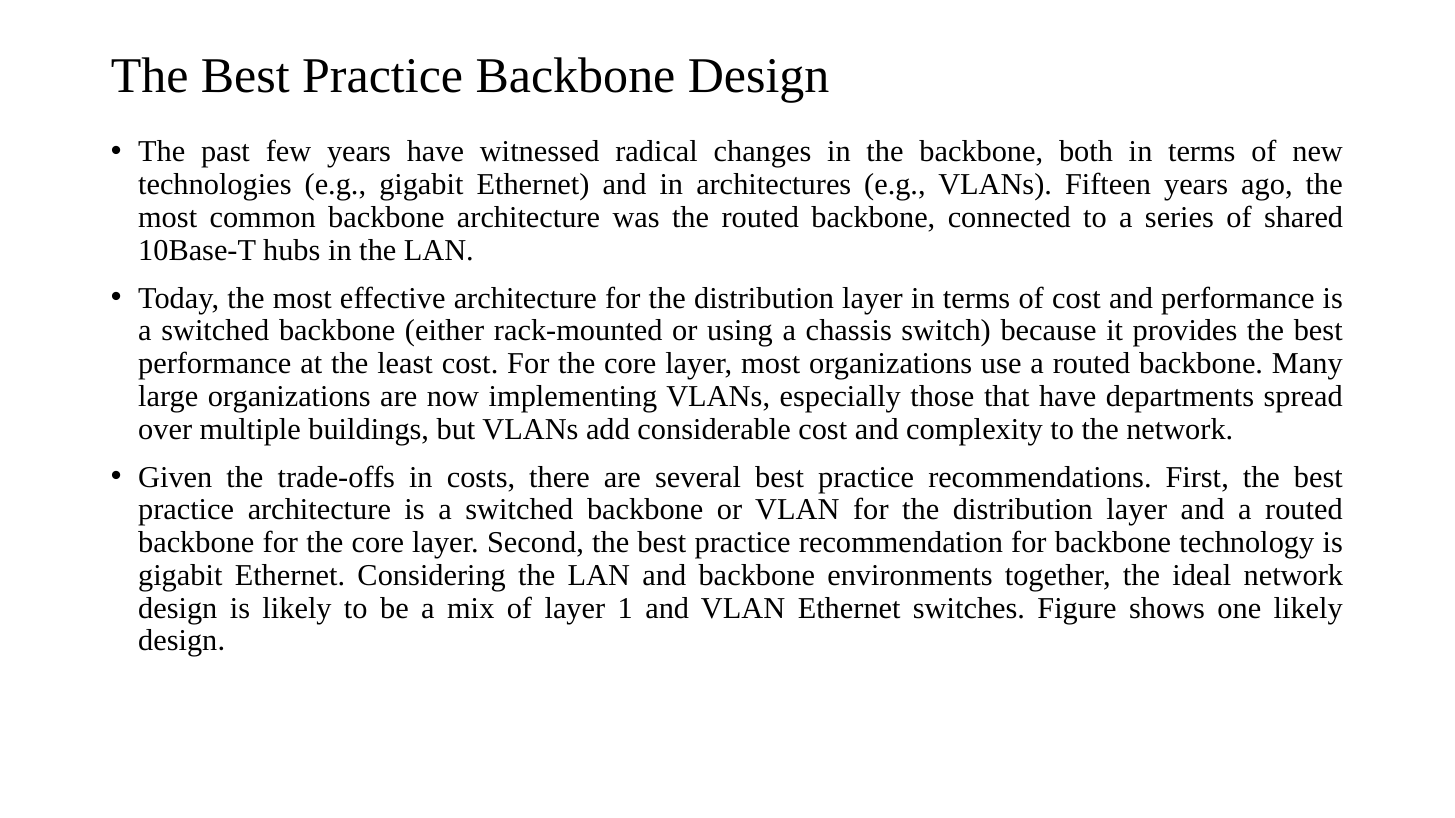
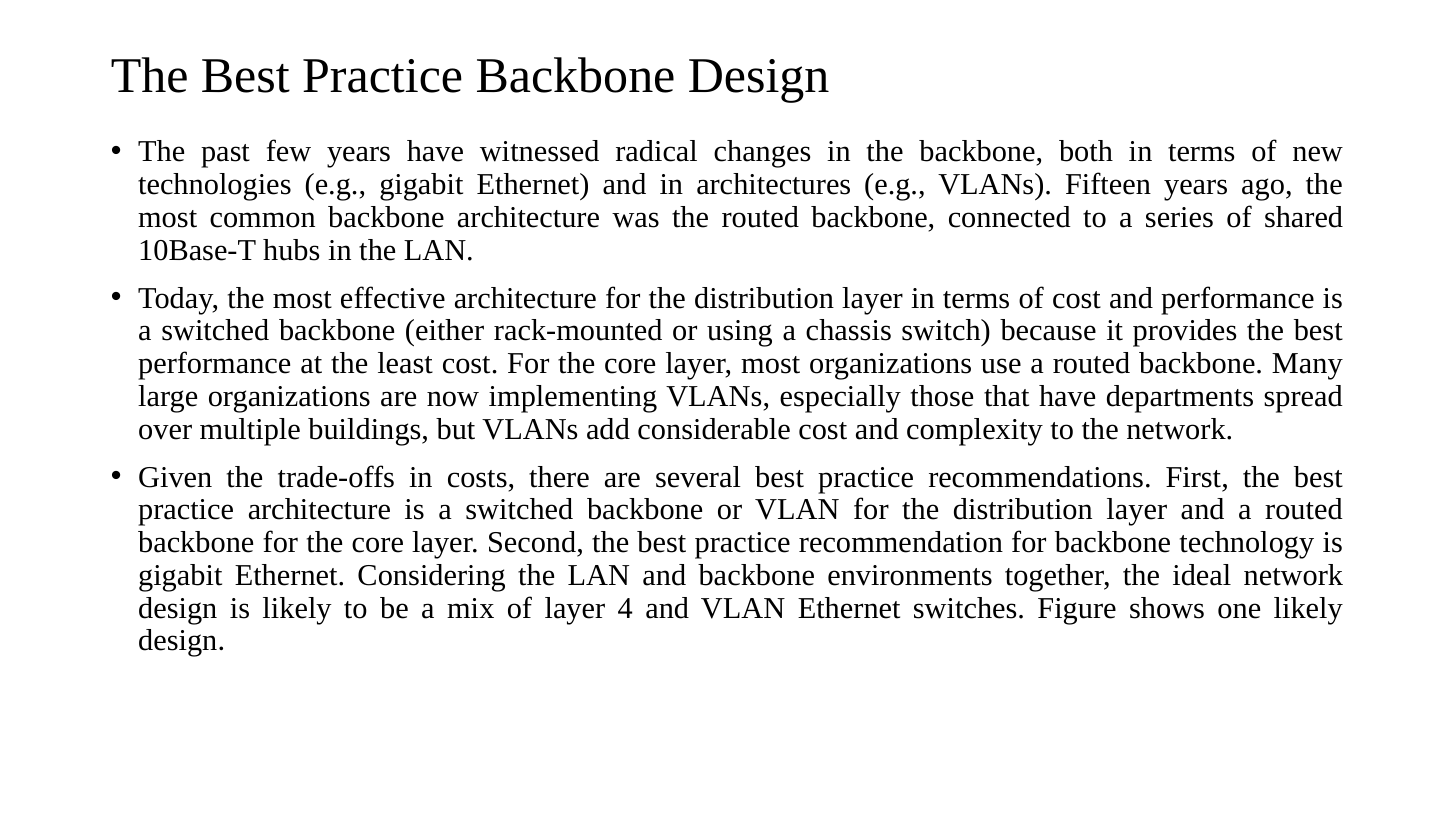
1: 1 -> 4 (625, 608)
